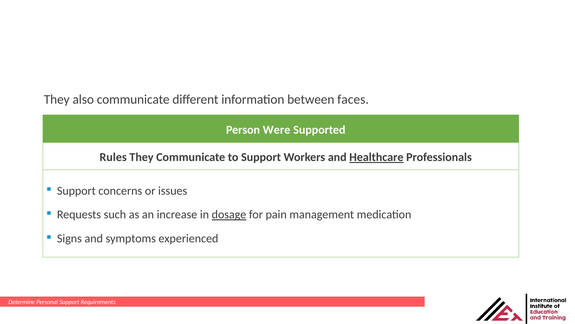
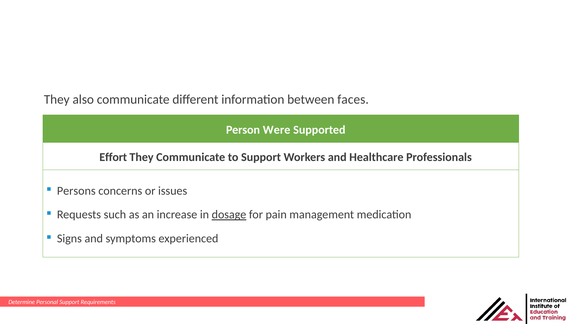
Rules: Rules -> Effort (113, 157)
Healthcare underline: present -> none (376, 157)
Support: Support -> Persons (76, 190)
